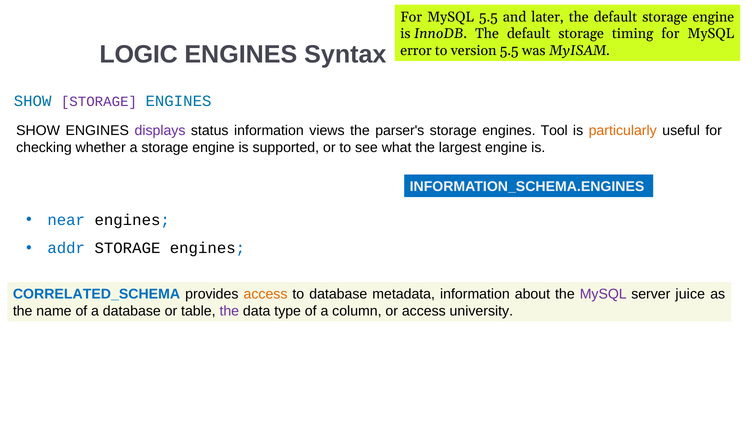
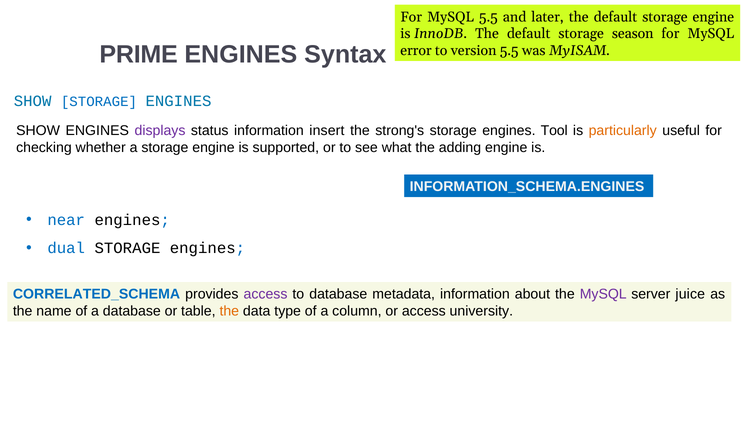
timing: timing -> season (633, 34)
LOGIC: LOGIC -> PRIME (139, 54)
STORAGE colour: purple -> blue (99, 102)
views: views -> insert (327, 131)
parser's: parser's -> strong's (400, 131)
largest: largest -> adding (460, 147)
addr: addr -> dual (66, 248)
access colour: orange -> purple (266, 294)
the colour: purple -> orange (229, 311)
